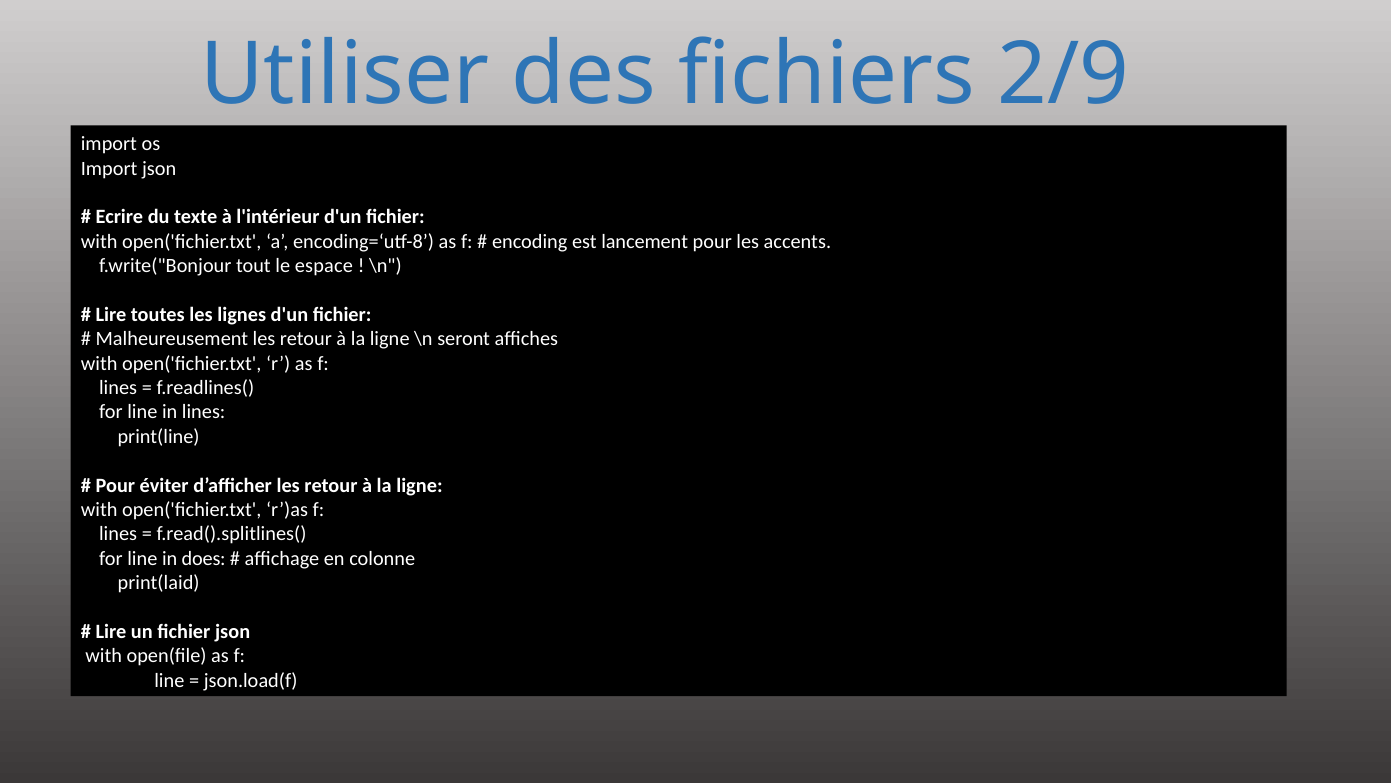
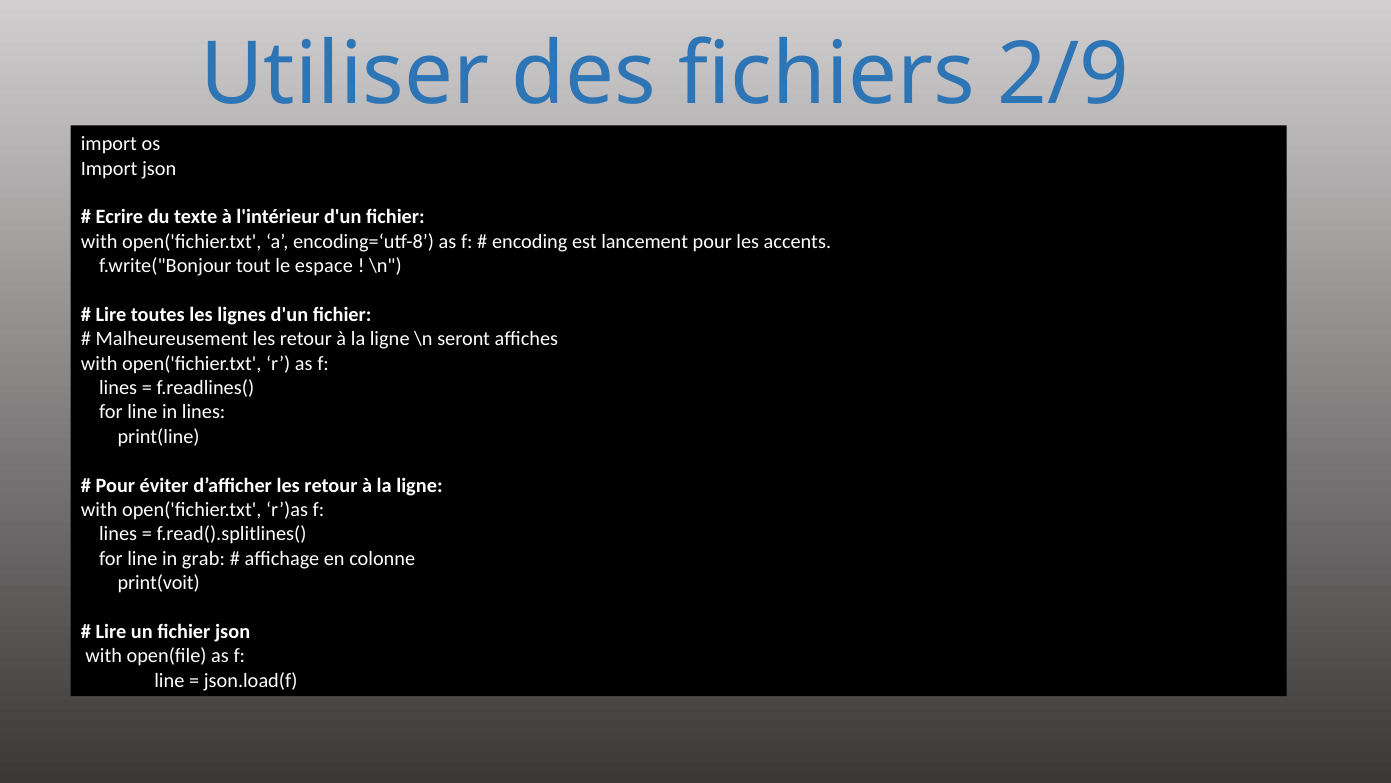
does: does -> grab (203, 558)
print(laid: print(laid -> print(voit (159, 582)
